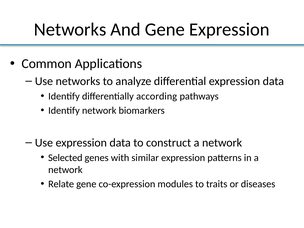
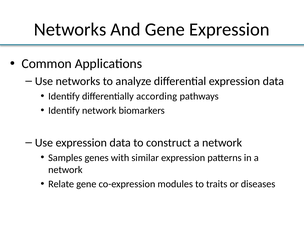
Selected: Selected -> Samples (65, 158)
